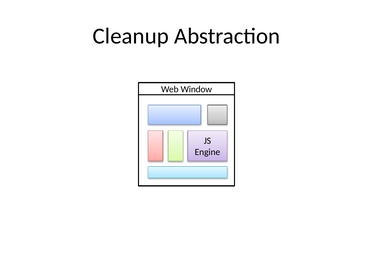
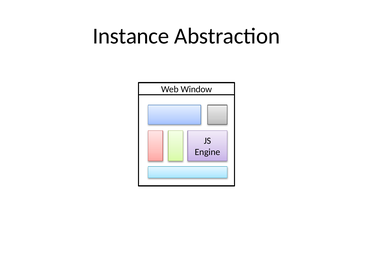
Cleanup: Cleanup -> Instance (131, 36)
